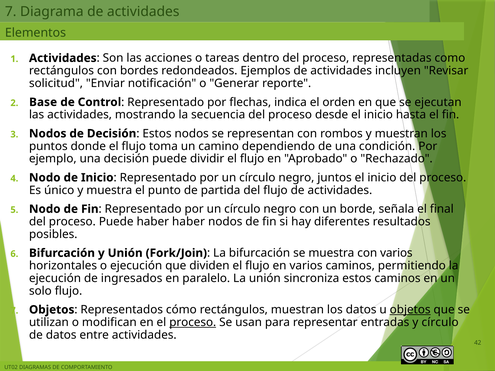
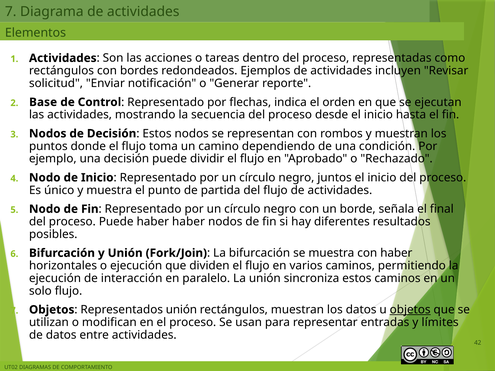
con varios: varios -> haber (396, 253)
ingresados: ingresados -> interacción (132, 278)
Representados cómo: cómo -> unión (181, 310)
proceso underline: present -> none (193, 323)
y círculo: círculo -> límites (440, 323)
